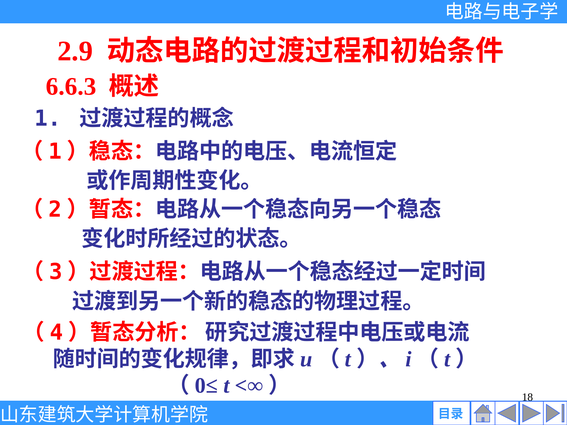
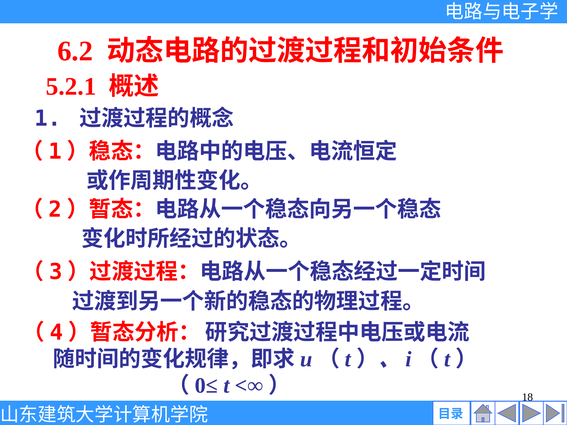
2.9: 2.9 -> 6.2 (75, 51)
6.6.3: 6.6.3 -> 5.2.1 (71, 87)
